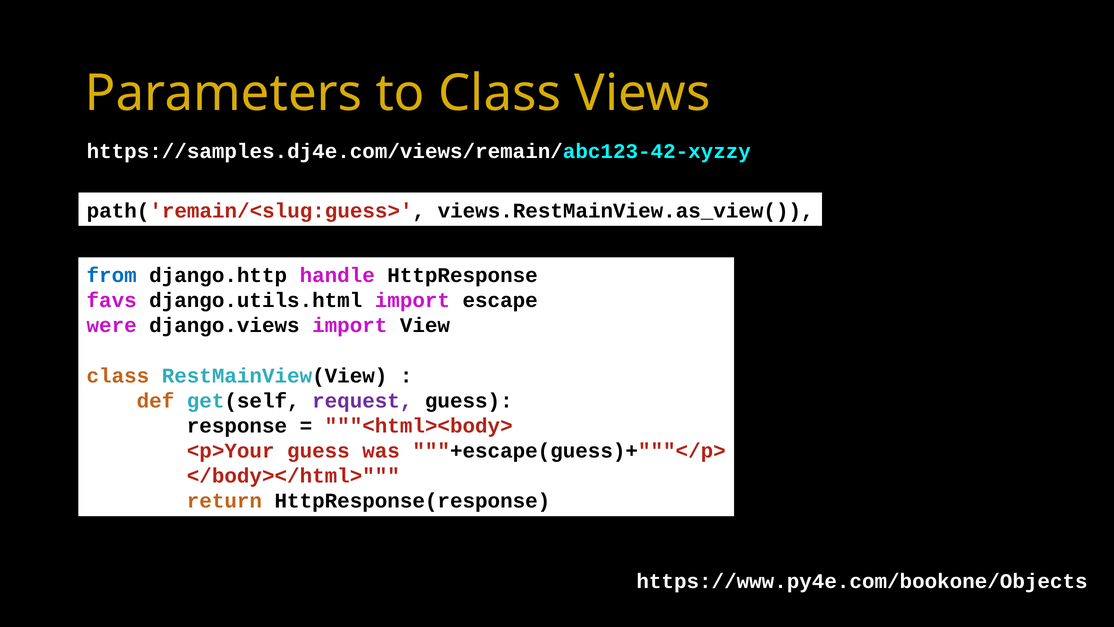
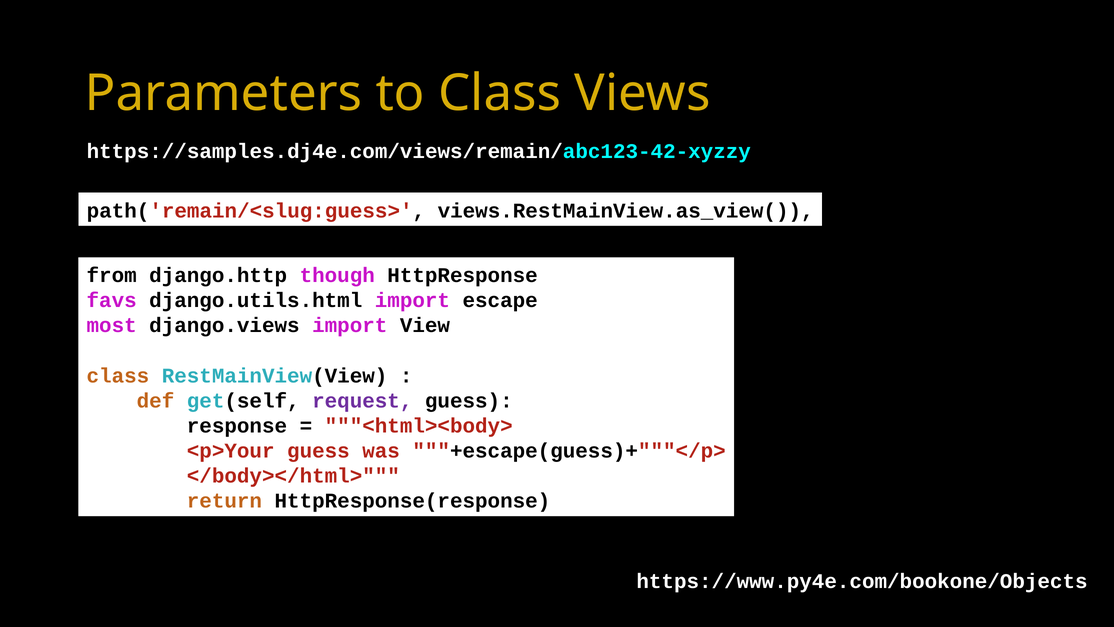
from colour: blue -> black (112, 275)
handle: handle -> though (337, 275)
were: were -> most (112, 325)
